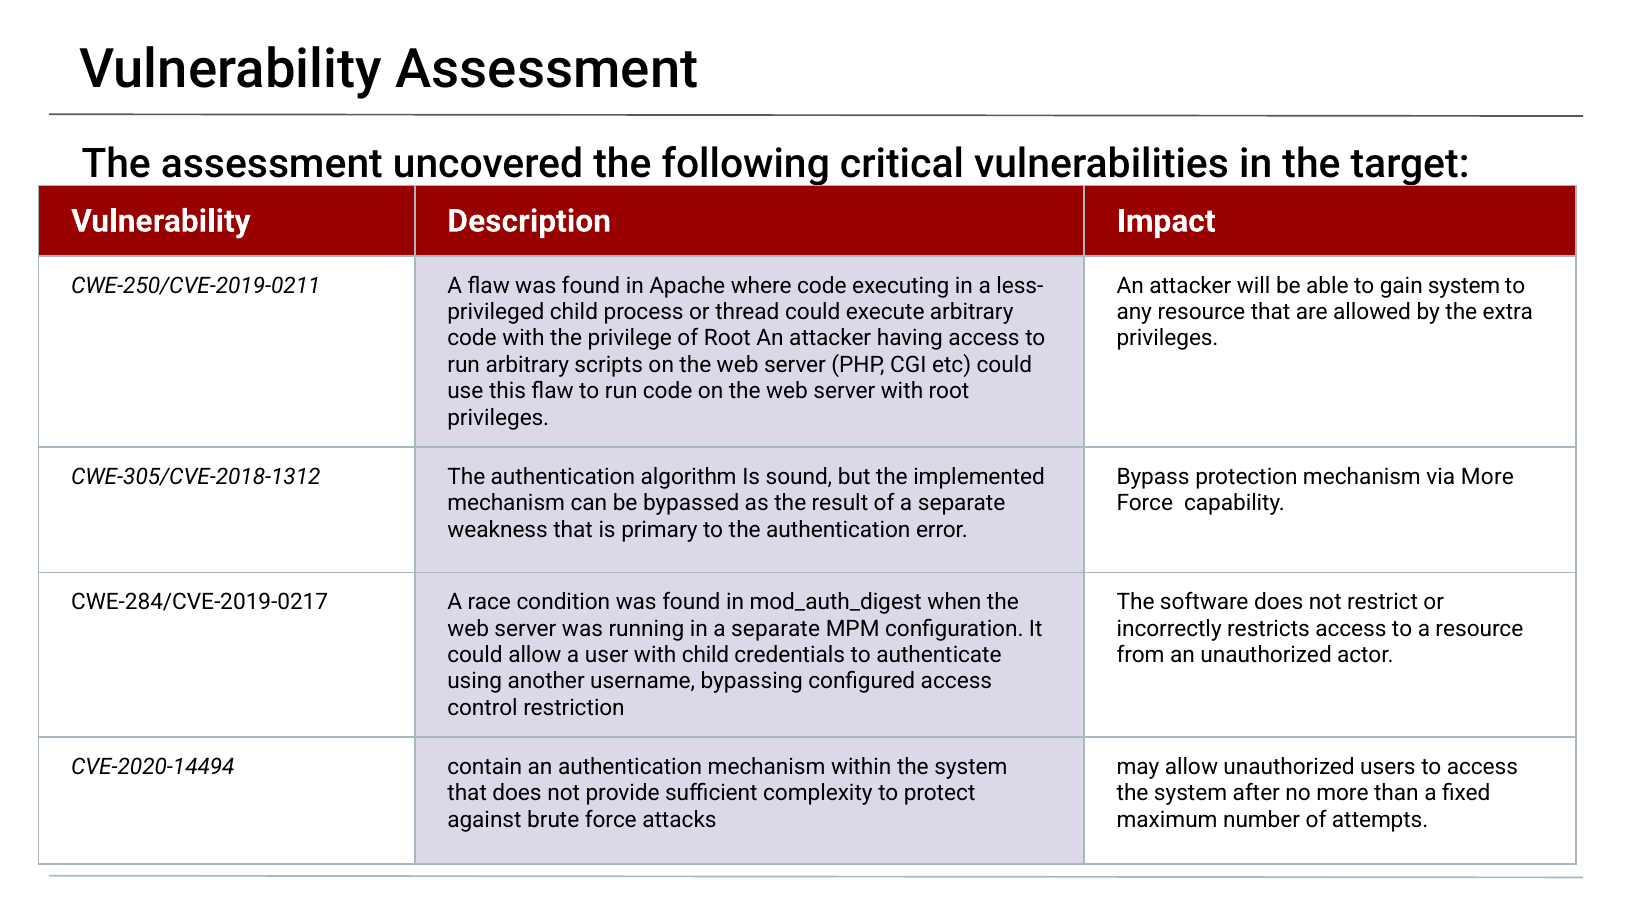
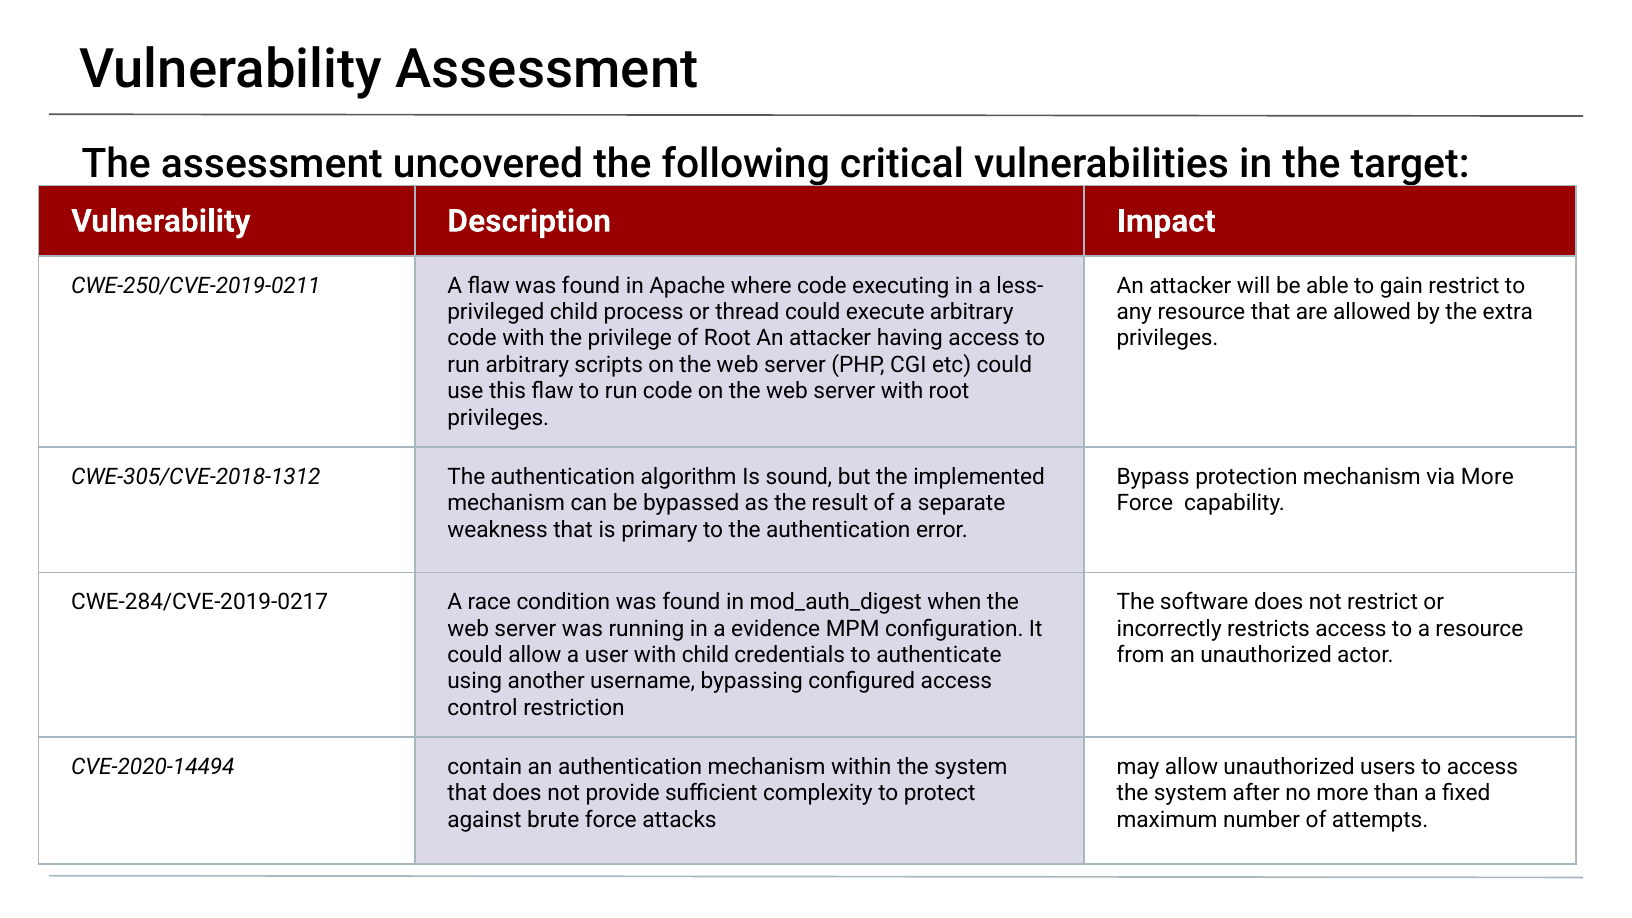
gain system: system -> restrict (1464, 286)
in a separate: separate -> evidence (776, 629)
